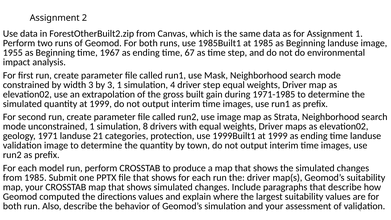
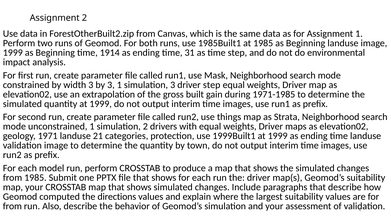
1955: 1955 -> 1999 (13, 53)
1967: 1967 -> 1914 (110, 53)
67: 67 -> 31 (190, 53)
simulation 4: 4 -> 3 (173, 85)
use image: image -> things (229, 117)
simulation 8: 8 -> 2 (145, 126)
both: both -> from (12, 206)
